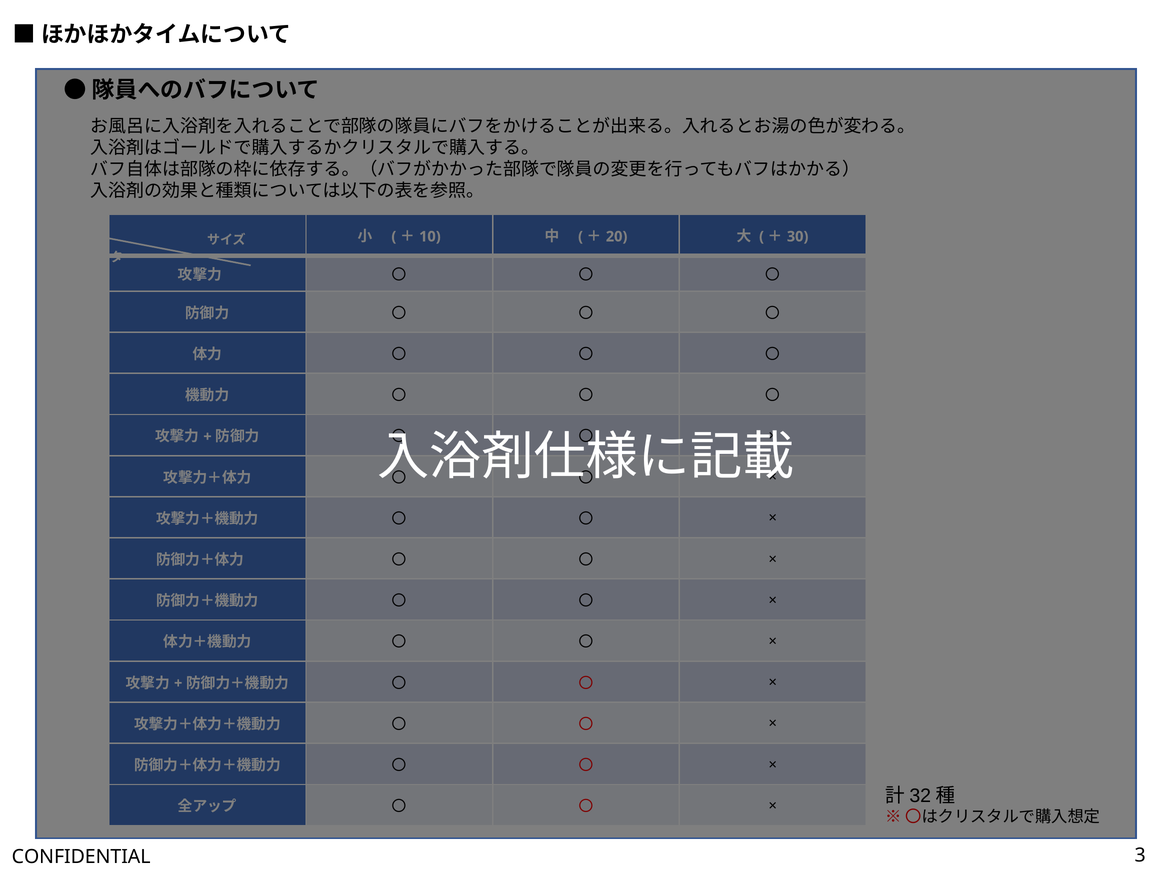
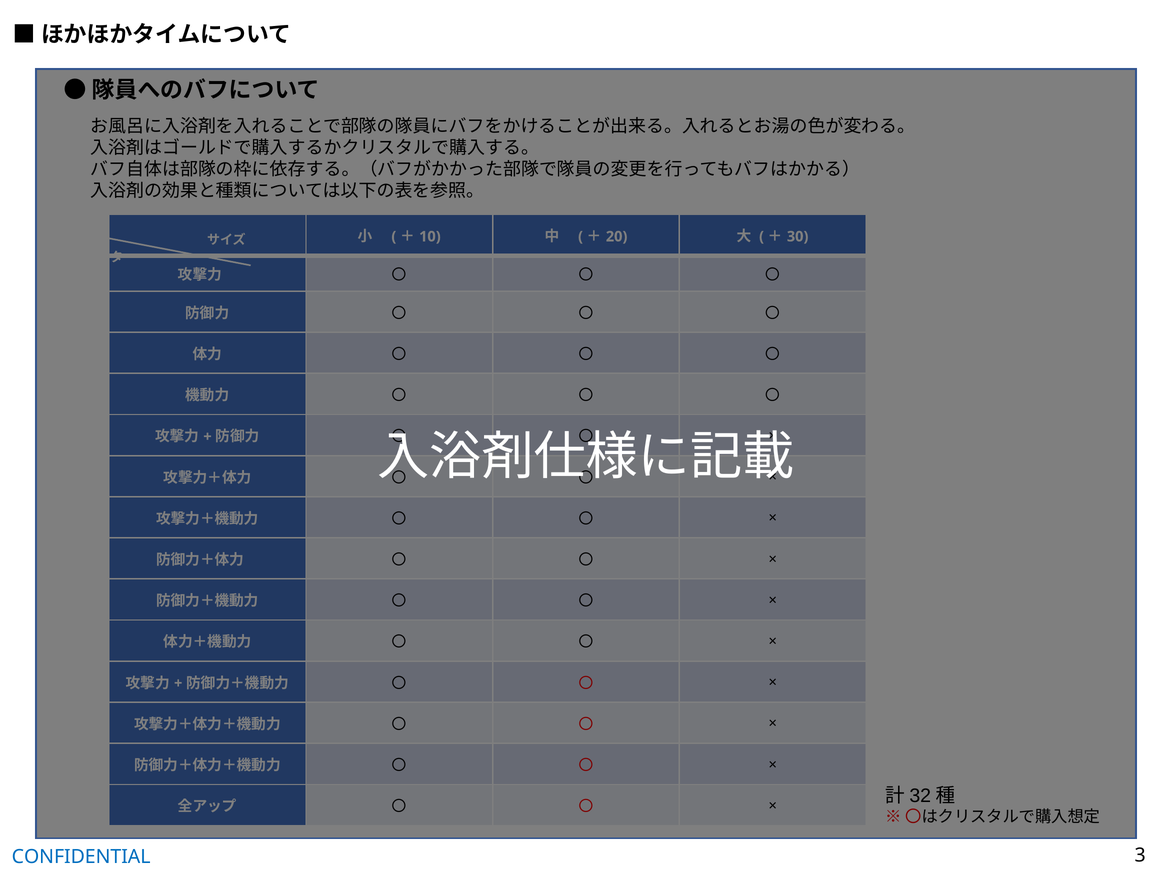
CONFIDENTIAL colour: black -> blue (81, 857)
